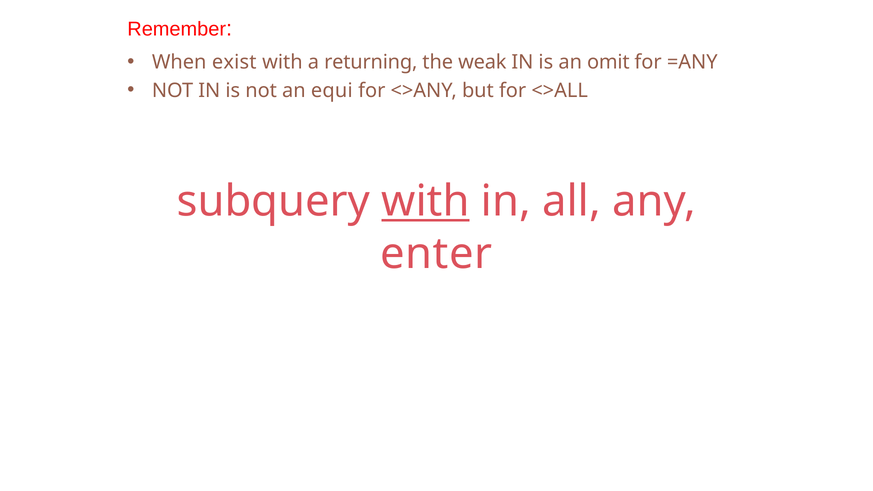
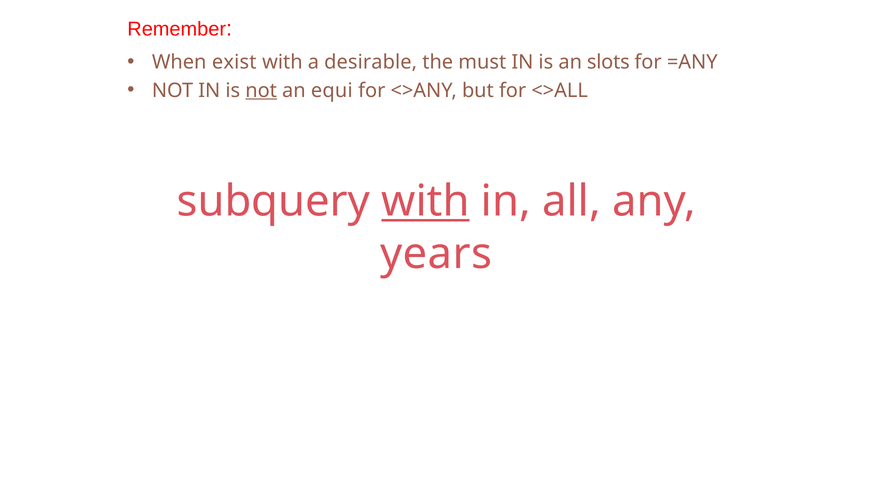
returning: returning -> desirable (371, 62)
weak: weak -> must (482, 62)
omit: omit -> slots (608, 62)
not underline: none -> present (261, 90)
enter: enter -> years (436, 254)
